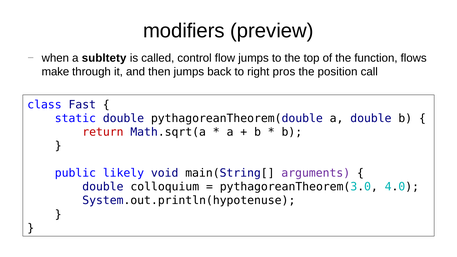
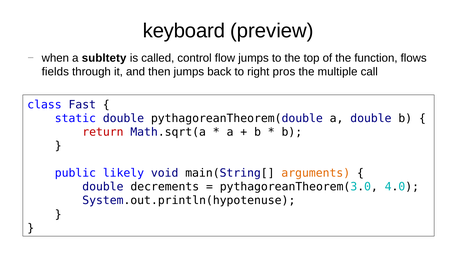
modifiers: modifiers -> keyboard (184, 31)
make: make -> fields (55, 72)
position: position -> multiple (338, 72)
arguments colour: purple -> orange (316, 173)
colloquium: colloquium -> decrements (165, 187)
